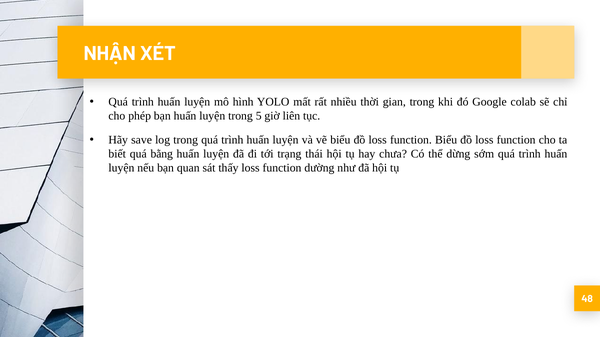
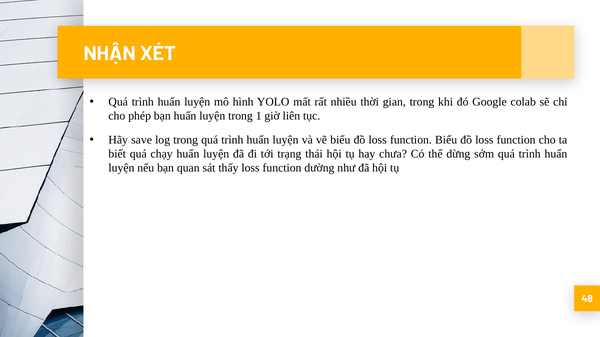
5: 5 -> 1 (259, 116)
bằng: bằng -> chạy (162, 154)
